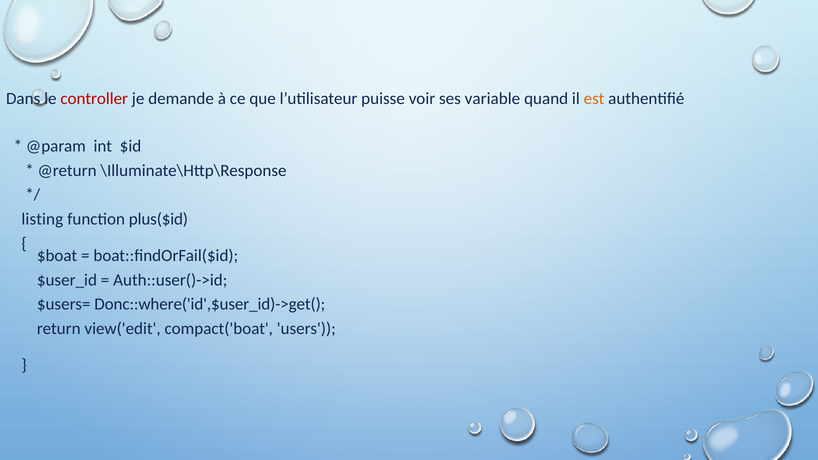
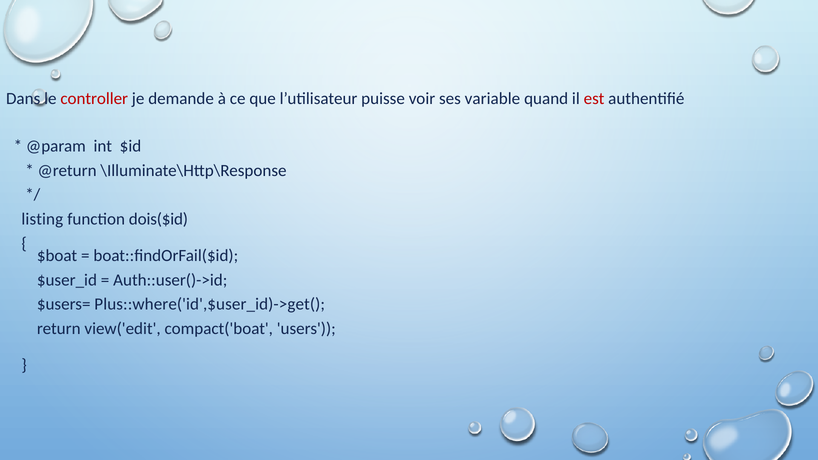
est colour: orange -> red (594, 99)
plus($id: plus($id -> dois($id (158, 219)
Donc::where('id',$user_id)->get(: Donc::where('id',$user_id)->get( -> Plus::where('id',$user_id)->get( (210, 304)
